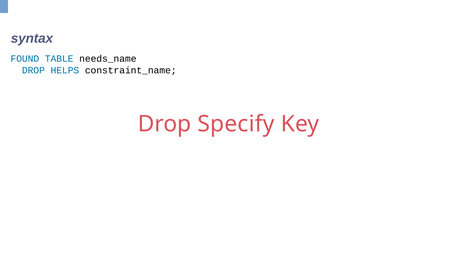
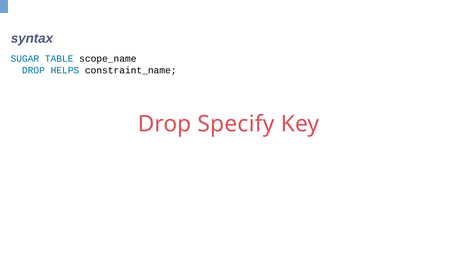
FOUND: FOUND -> SUGAR (25, 59)
needs_name: needs_name -> scope_name (108, 59)
